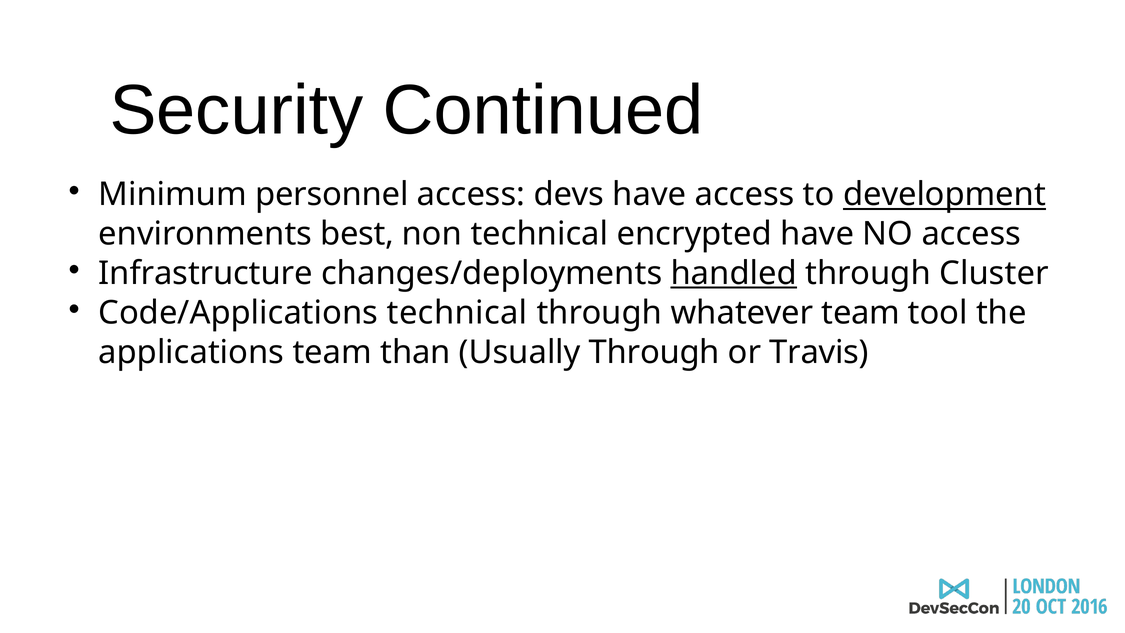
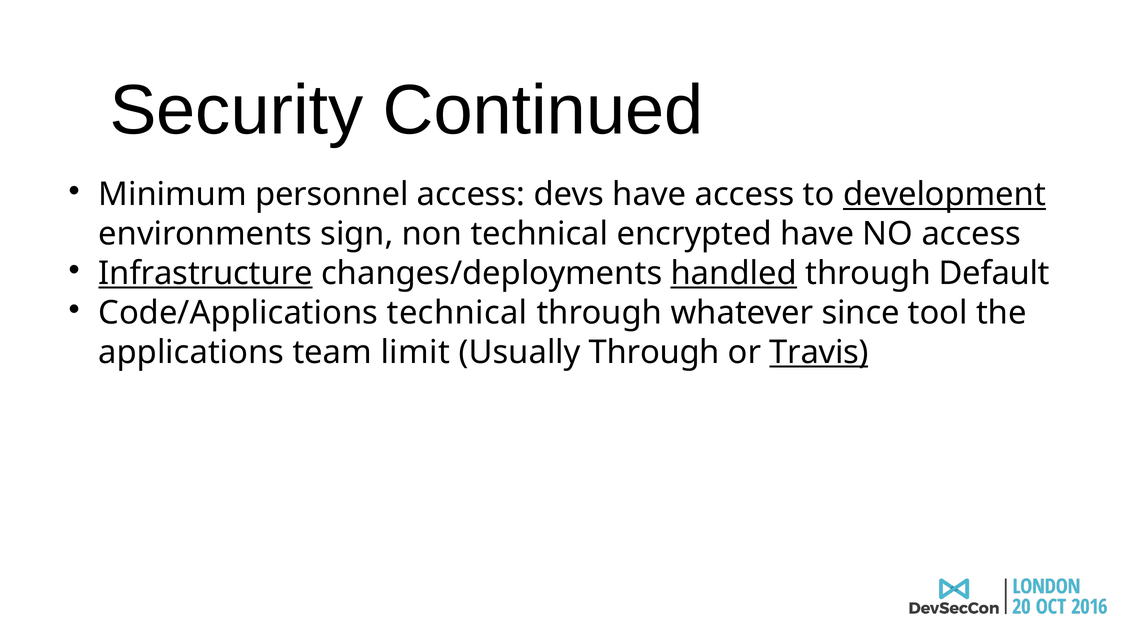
best: best -> sign (357, 234)
Infrastructure underline: none -> present (206, 273)
Cluster: Cluster -> Default (994, 273)
whatever team: team -> since (861, 313)
than: than -> limit (415, 352)
Travis underline: none -> present (819, 352)
